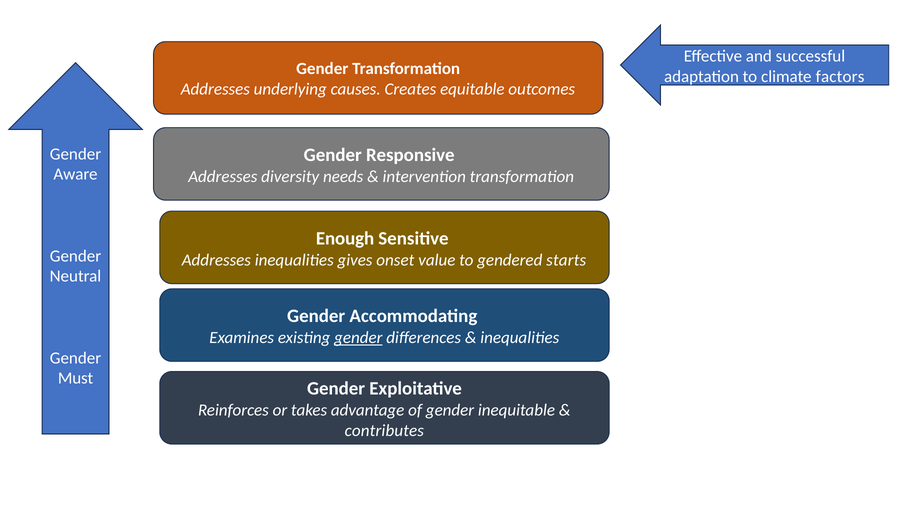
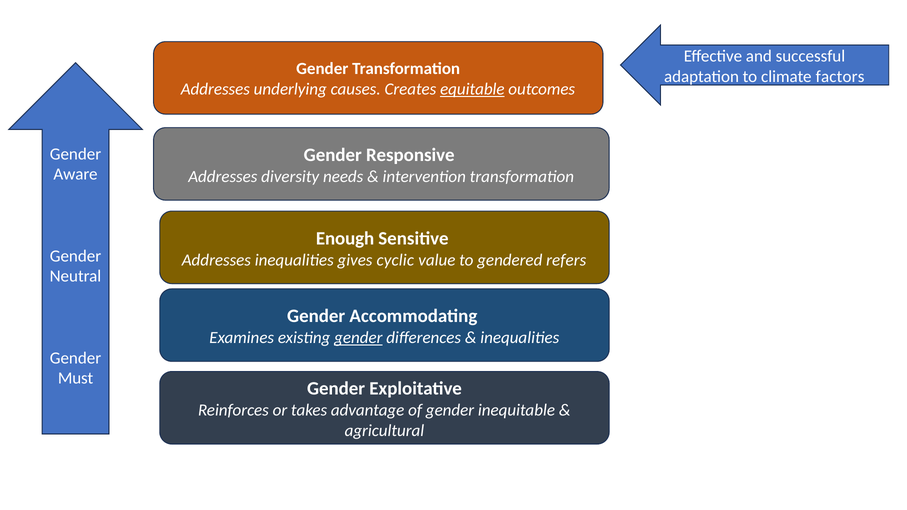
equitable underline: none -> present (472, 89)
onset: onset -> cyclic (395, 260)
starts: starts -> refers (566, 260)
contributes: contributes -> agricultural (384, 431)
